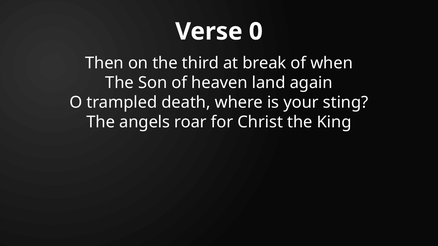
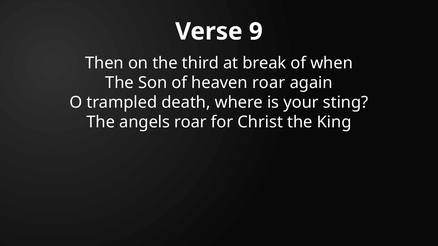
0: 0 -> 9 (256, 32)
heaven land: land -> roar (269, 83)
